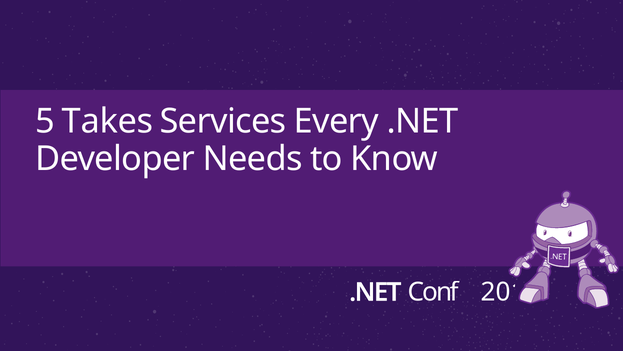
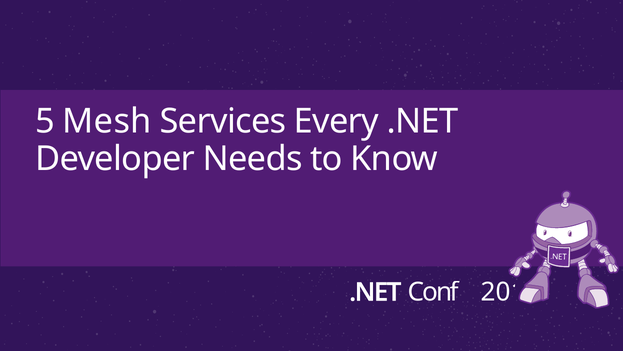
Takes: Takes -> Mesh (107, 121)
